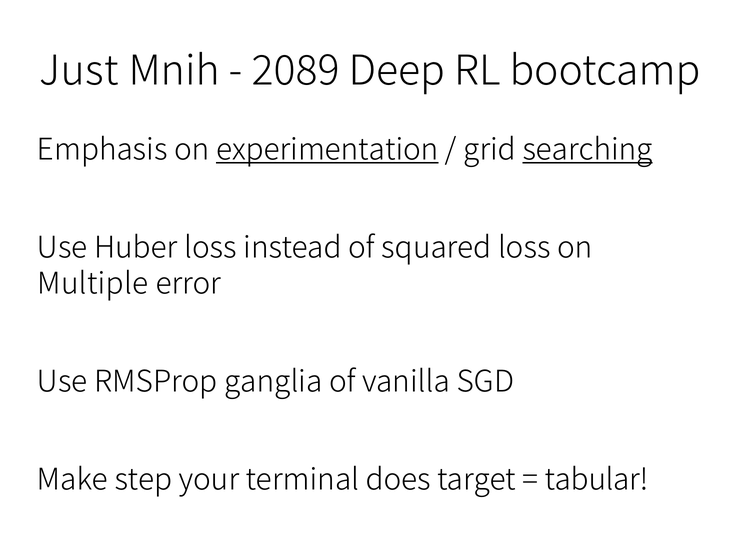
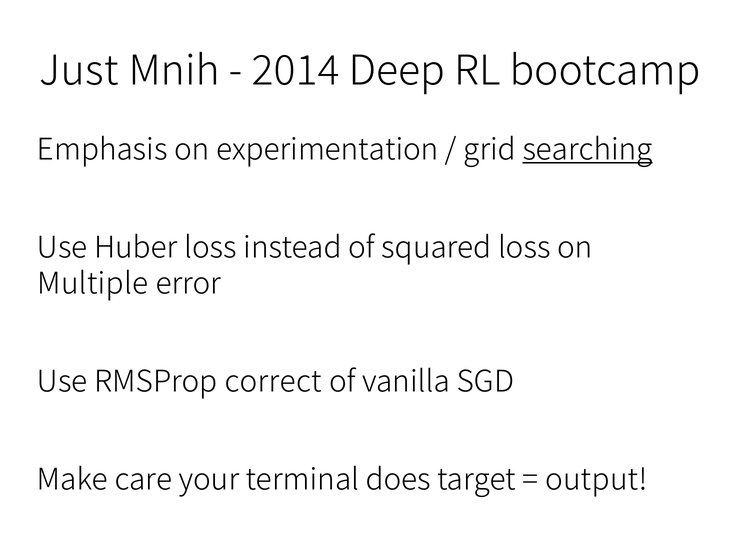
2089: 2089 -> 2014 (296, 71)
experimentation underline: present -> none (327, 150)
ganglia: ganglia -> correct (273, 382)
step: step -> care (143, 480)
tabular: tabular -> output (596, 480)
